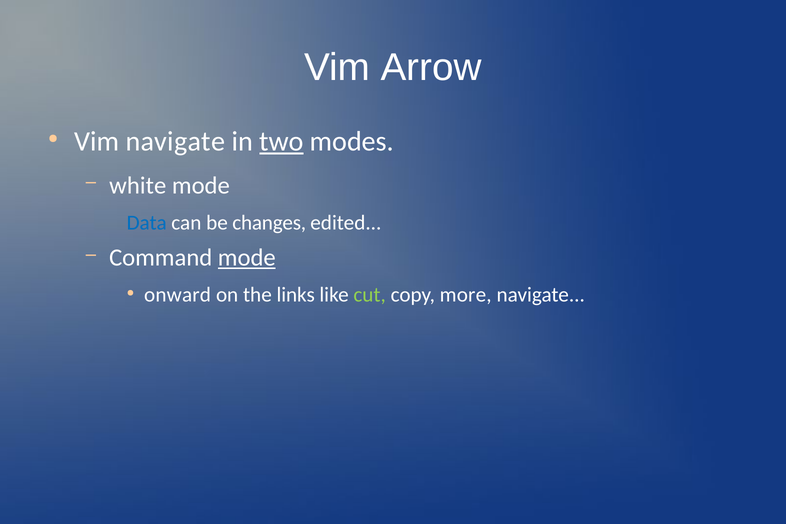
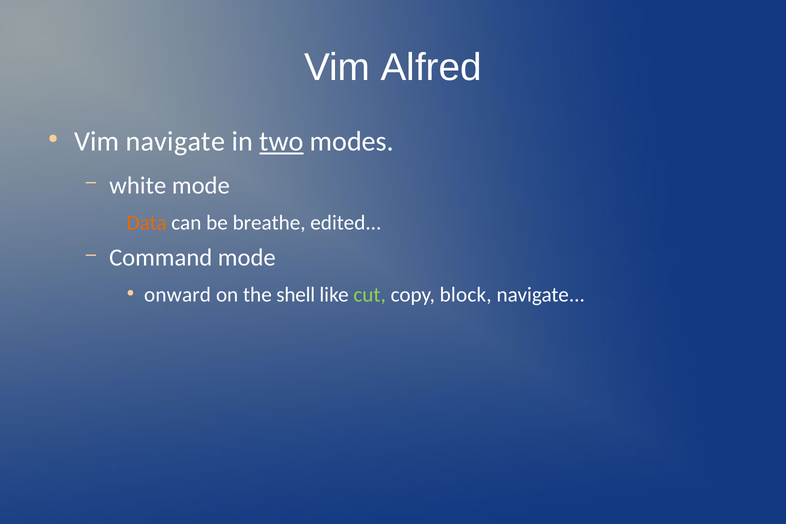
Arrow: Arrow -> Alfred (431, 67)
Data colour: blue -> orange (147, 223)
changes: changes -> breathe (269, 223)
mode underline: present -> none (247, 258)
links: links -> shell (296, 295)
more: more -> block (466, 295)
